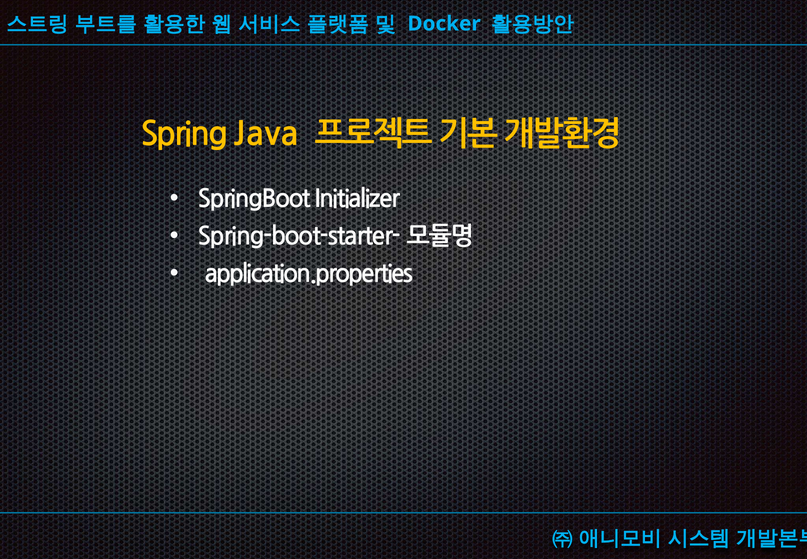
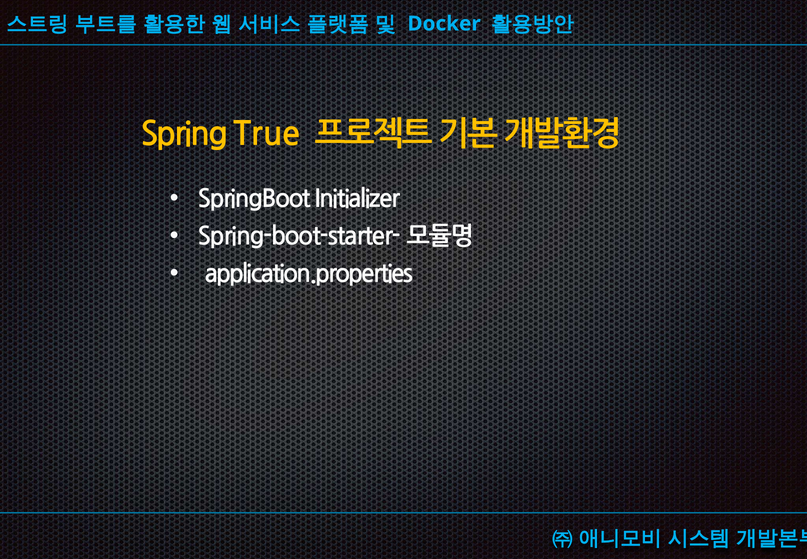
Java: Java -> True (267, 134)
